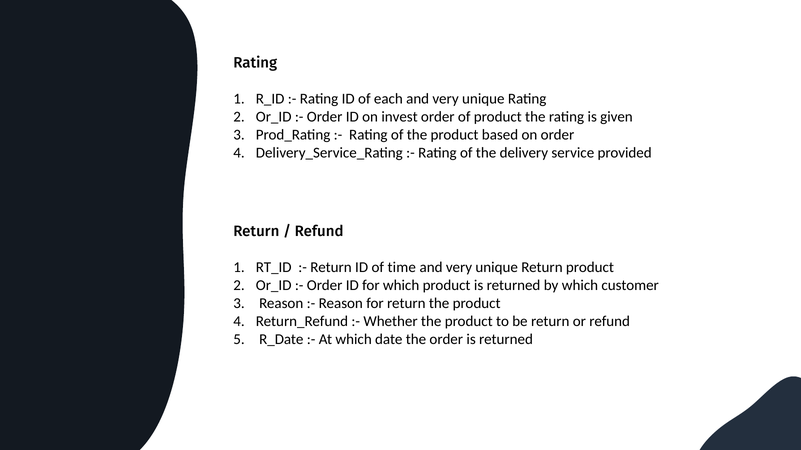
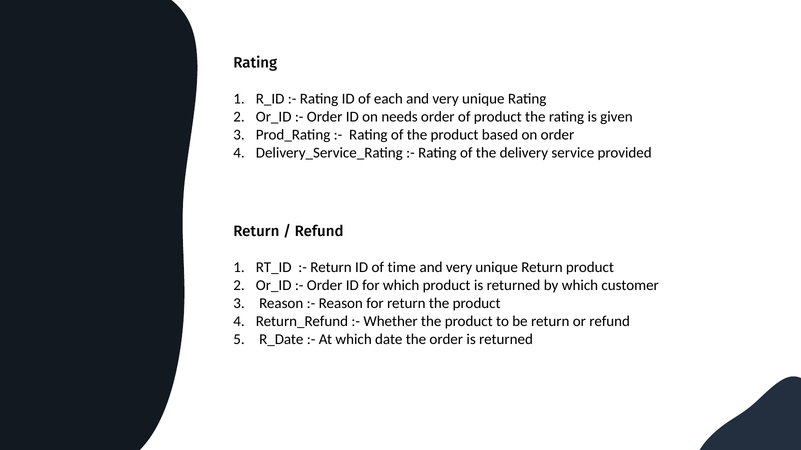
invest: invest -> needs (400, 117)
